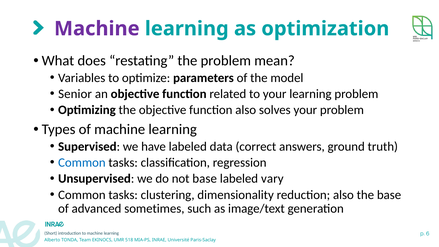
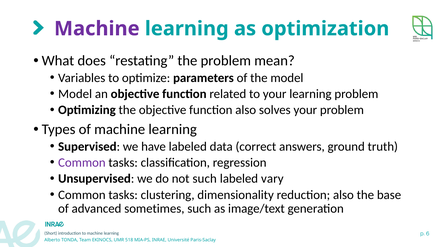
Senior: Senior -> Model (75, 94)
Common colour: blue -> purple (82, 163)
not base: base -> such (205, 179)
